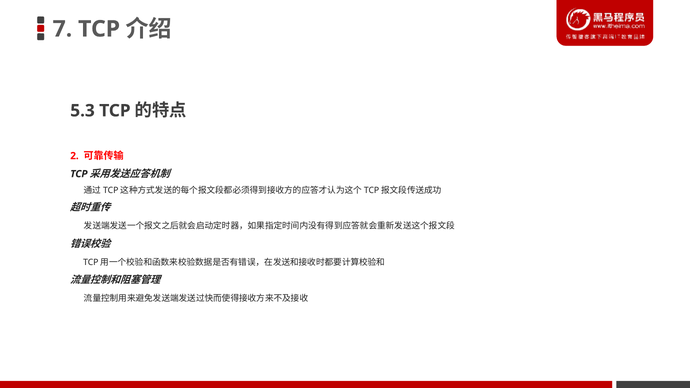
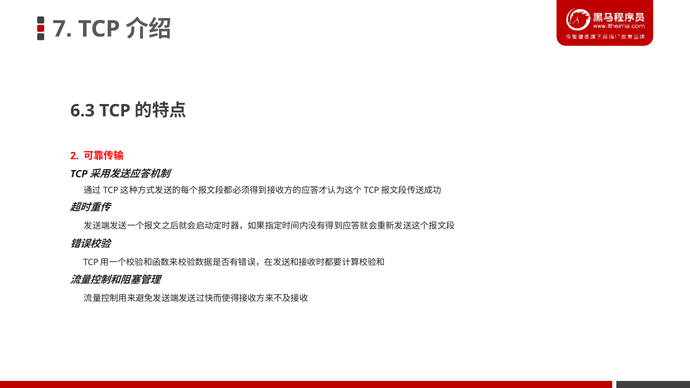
5.3: 5.3 -> 6.3 (83, 111)
